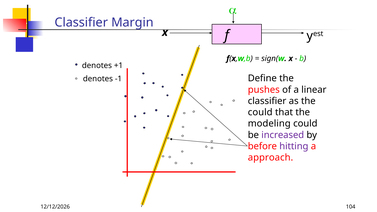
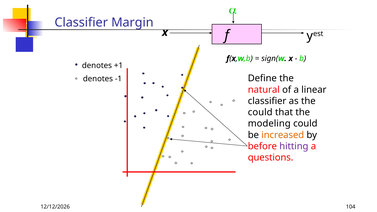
pushes: pushes -> natural (264, 90)
increased colour: purple -> orange (283, 135)
approach: approach -> questions (271, 158)
